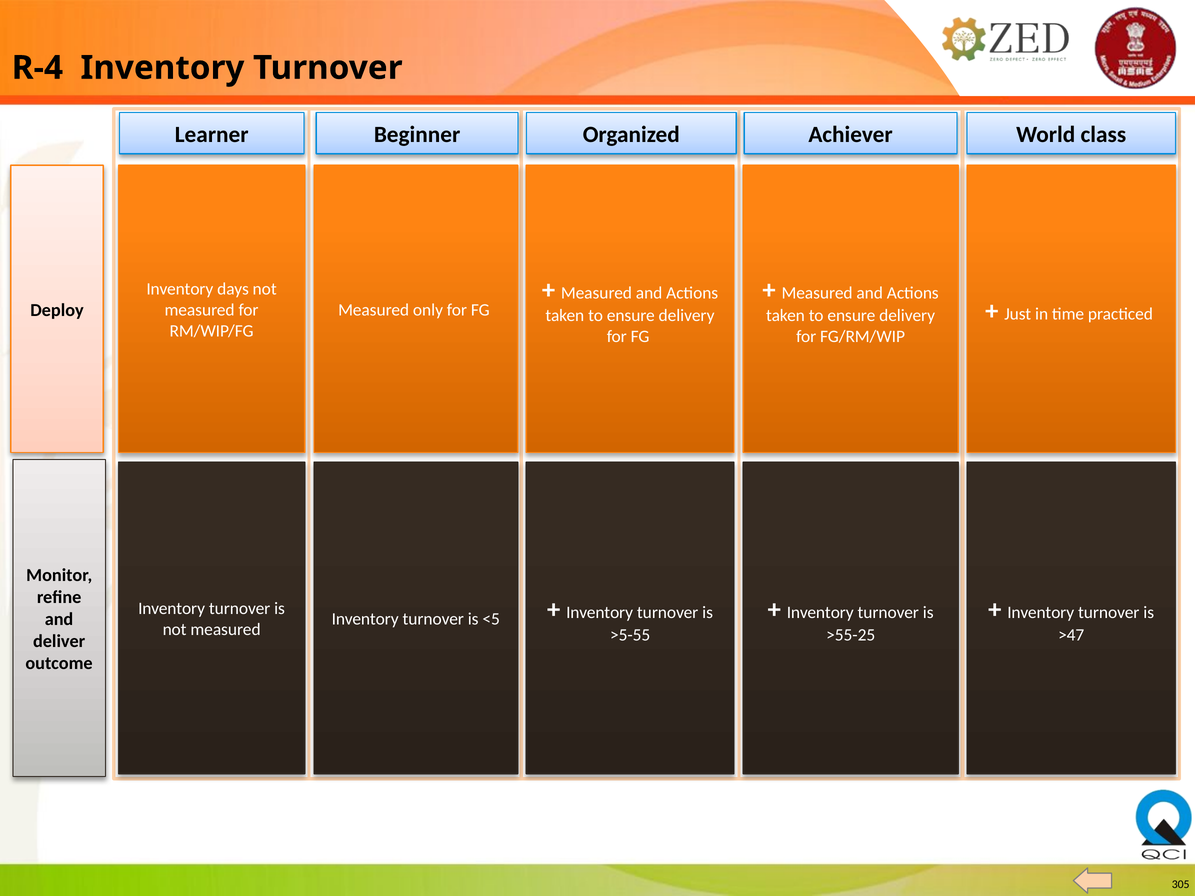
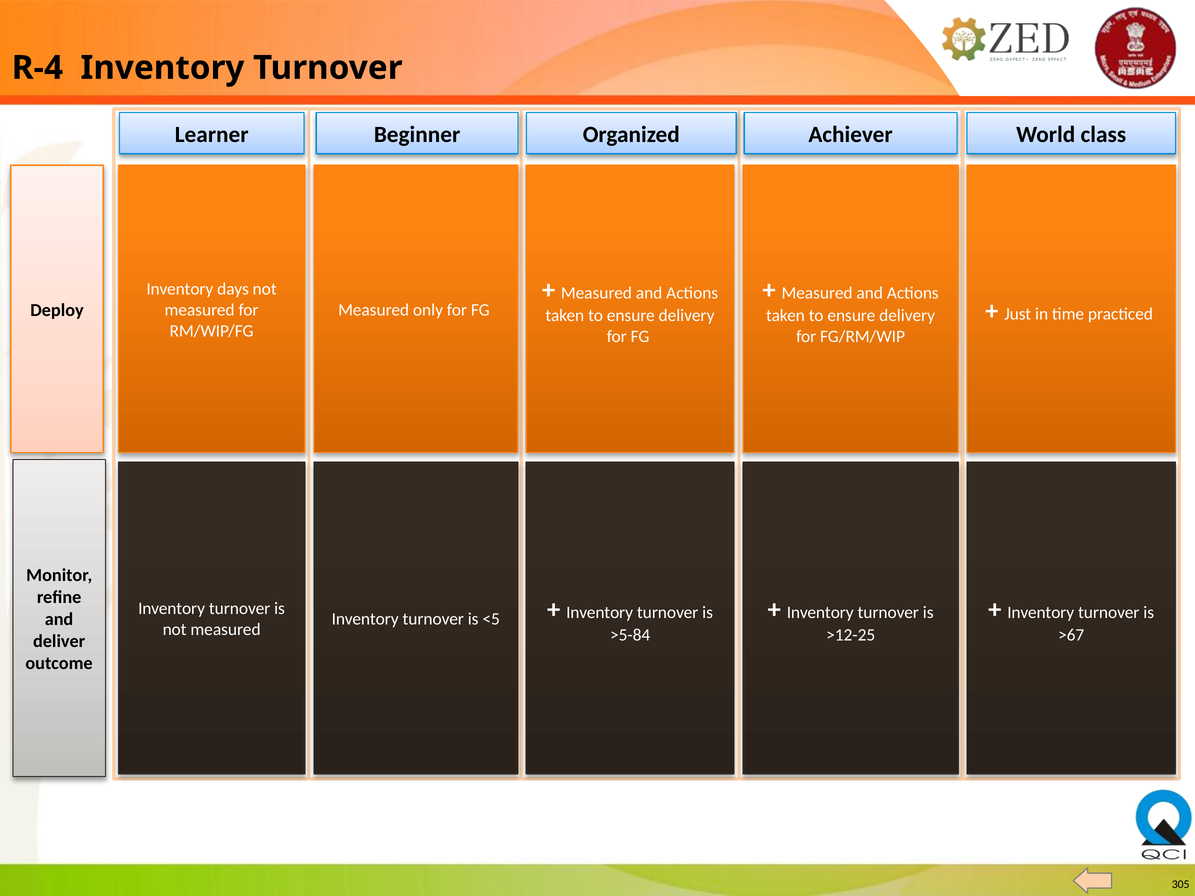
>5-55: >5-55 -> >5-84 (630, 635)
>55-25: >55-25 -> >12-25 (851, 635)
>47: >47 -> >67 (1071, 635)
